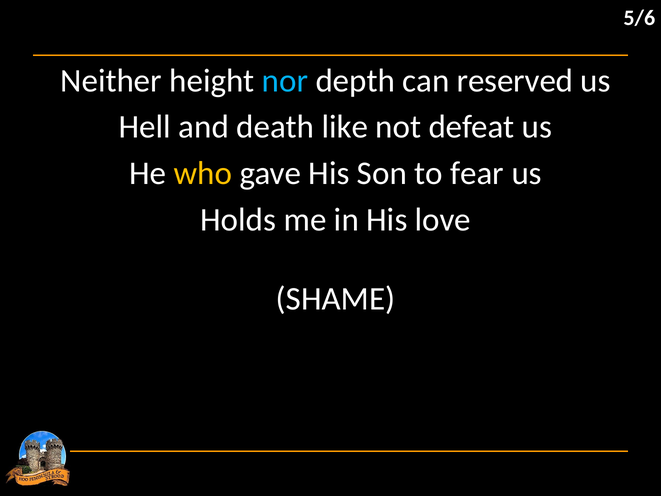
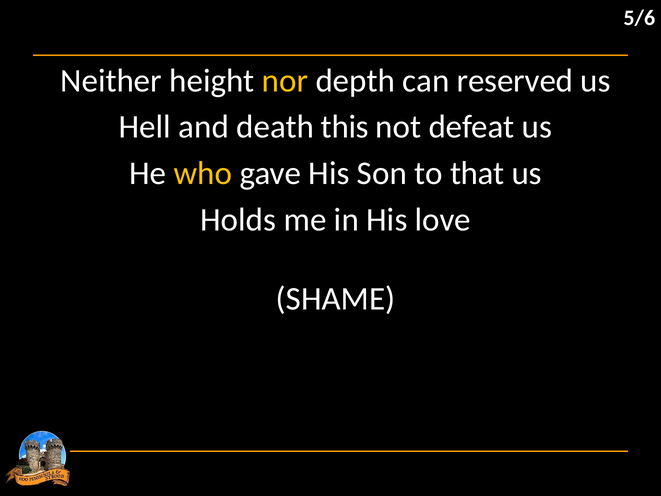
nor colour: light blue -> yellow (285, 81)
like: like -> this (345, 127)
fear: fear -> that (477, 173)
